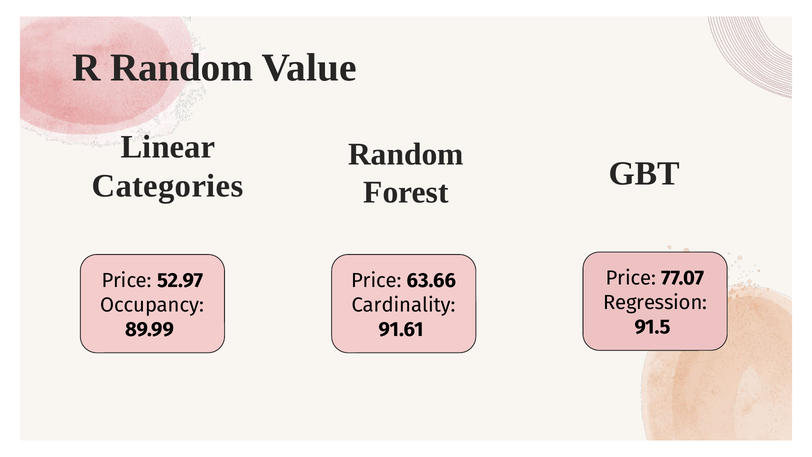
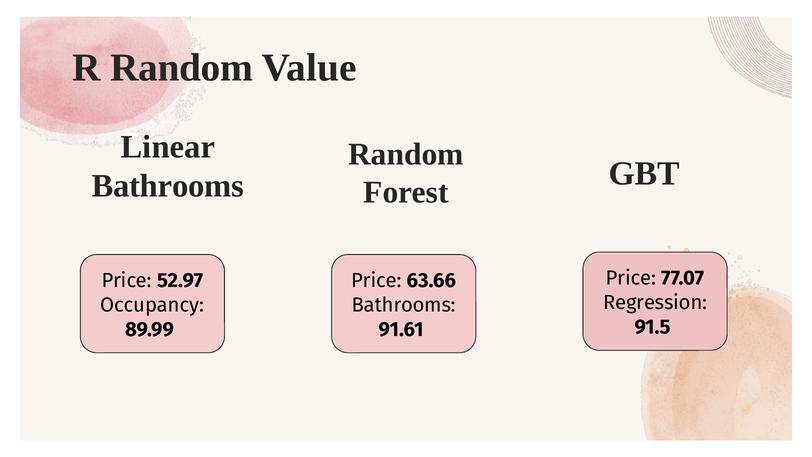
Categories: Categories -> Bathrooms (168, 186)
Cardinality: Cardinality -> Bathrooms (404, 305)
